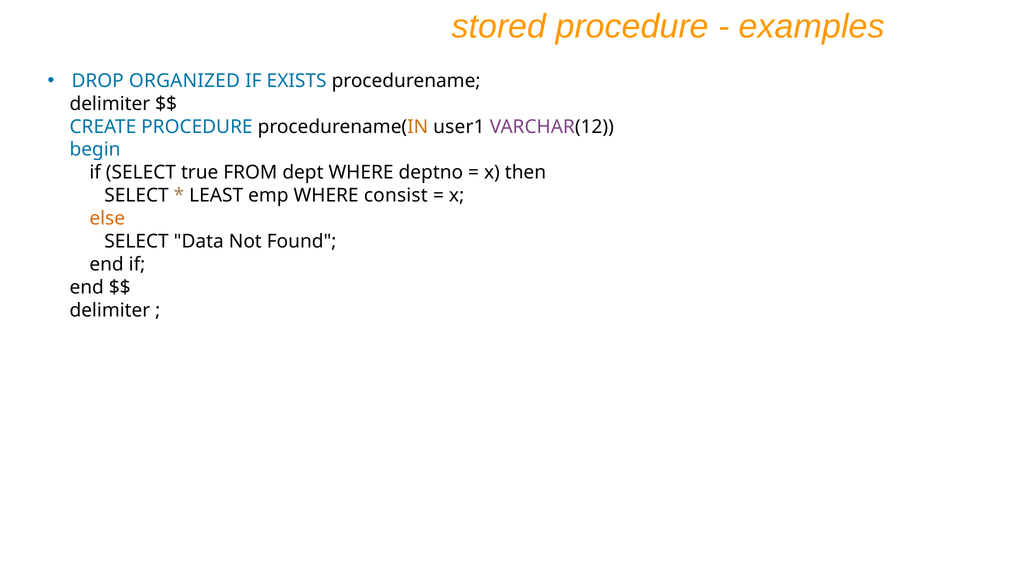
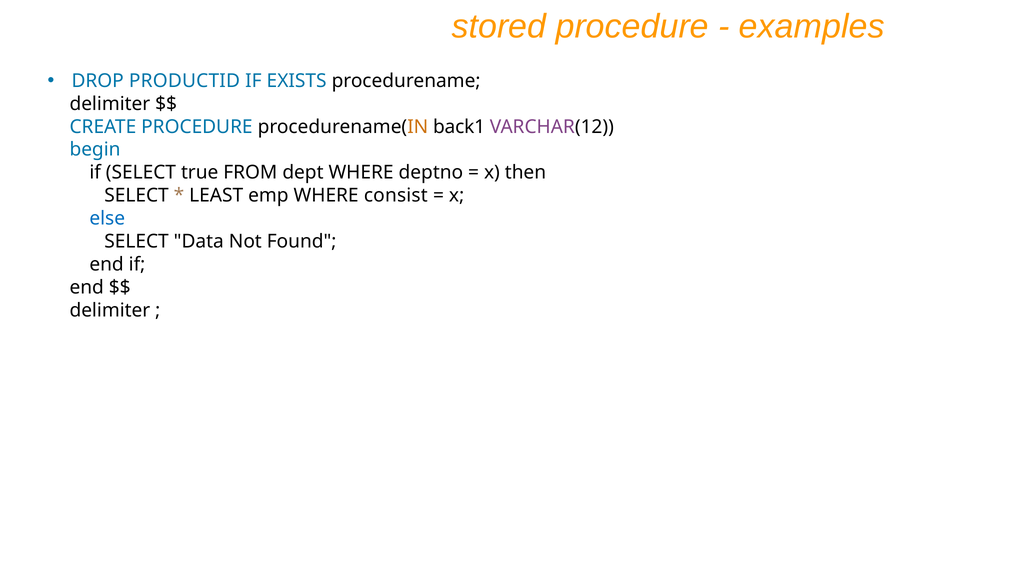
ORGANIZED: ORGANIZED -> PRODUCTID (184, 81)
user1: user1 -> back1 (459, 127)
else colour: orange -> blue (107, 218)
